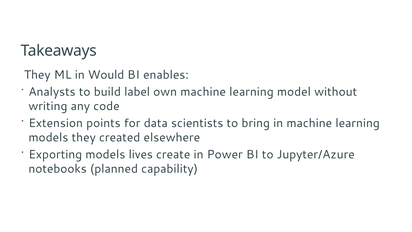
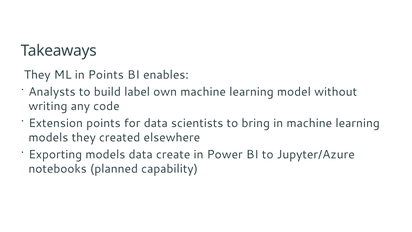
in Would: Would -> Points (106, 75)
models lives: lives -> data (141, 154)
